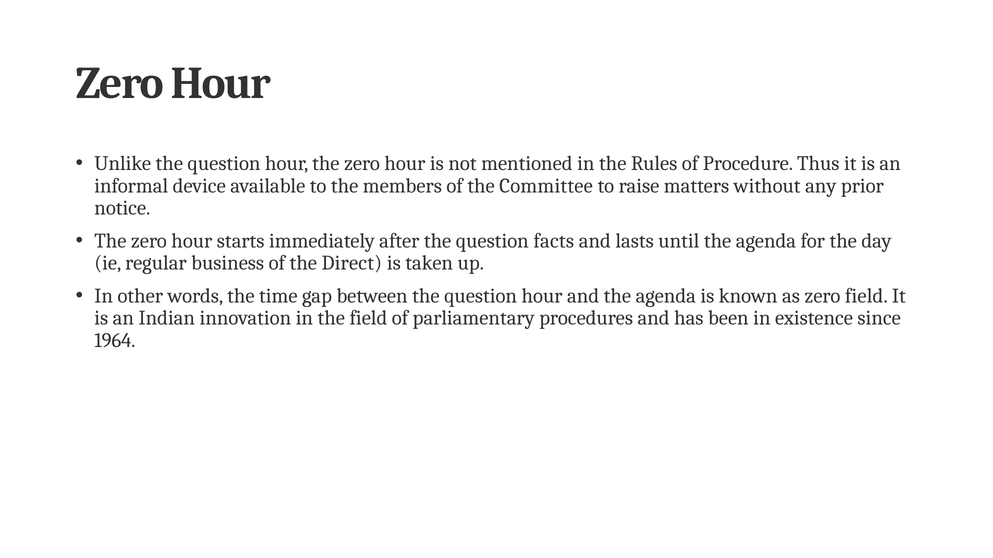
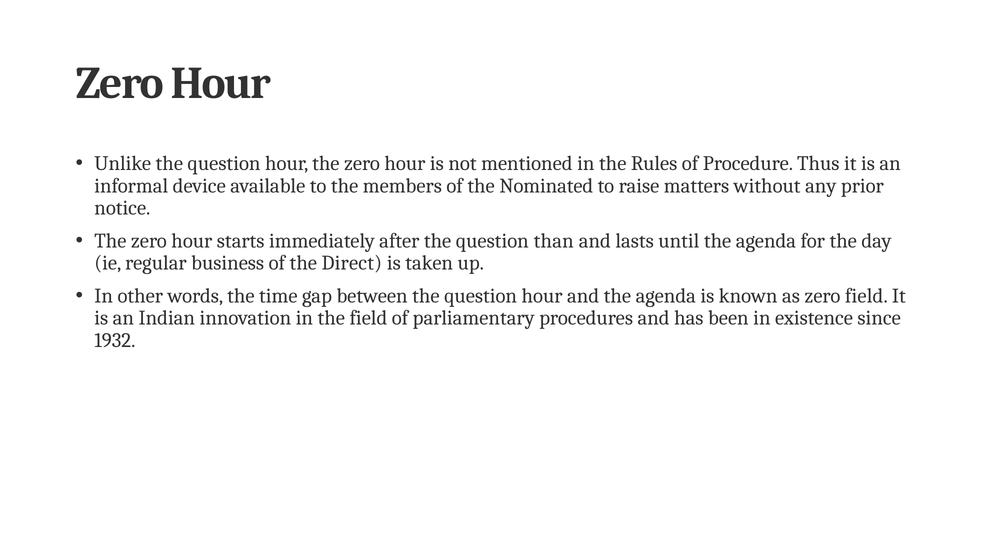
Committee: Committee -> Nominated (546, 186)
facts: facts -> than (554, 241)
1964: 1964 -> 1932 (115, 341)
